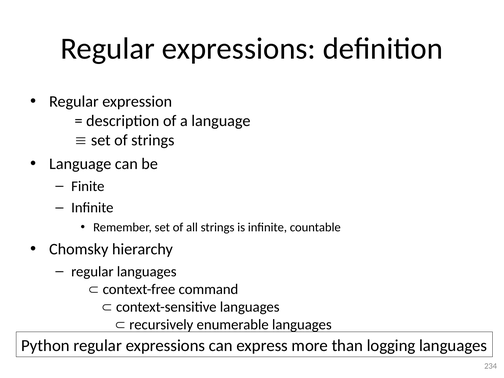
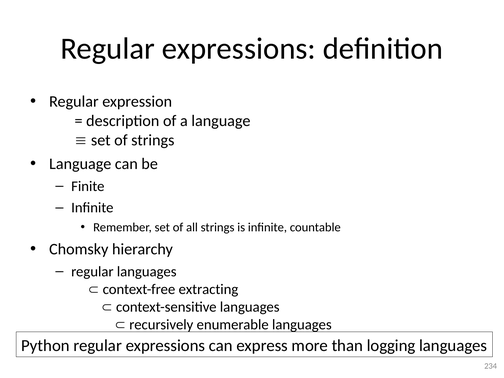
command: command -> extracting (208, 289)
